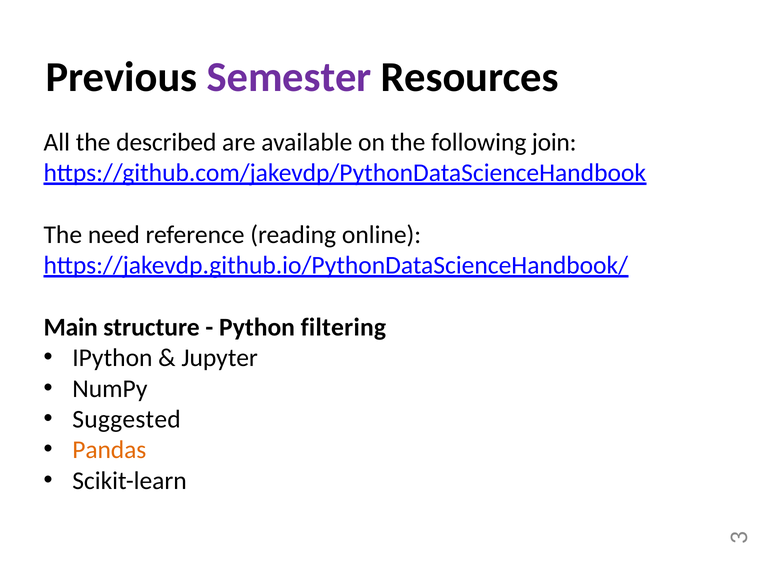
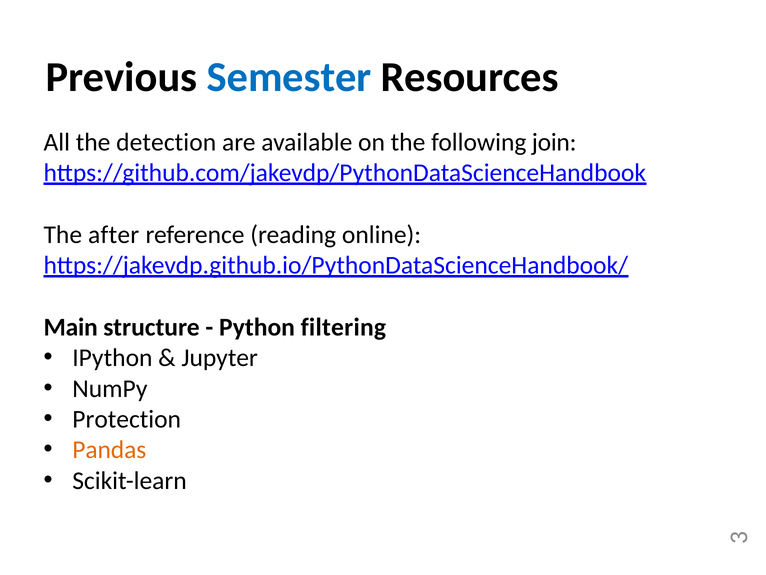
Semester colour: purple -> blue (289, 77)
described: described -> detection (166, 142)
need: need -> after (114, 235)
Suggested: Suggested -> Protection (127, 419)
